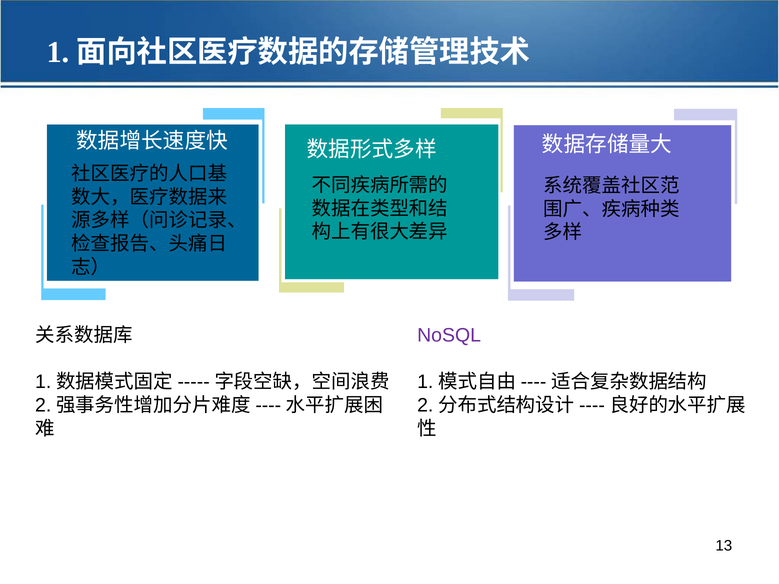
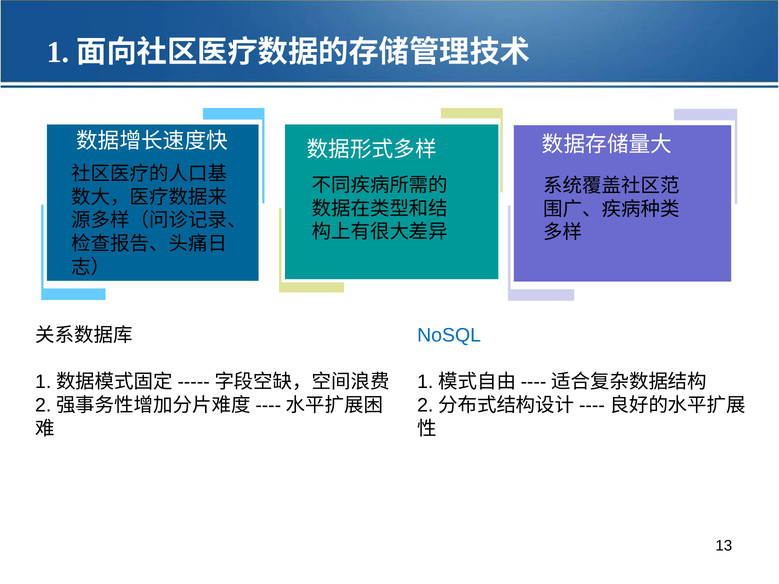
NoSQL colour: purple -> blue (449, 335)
